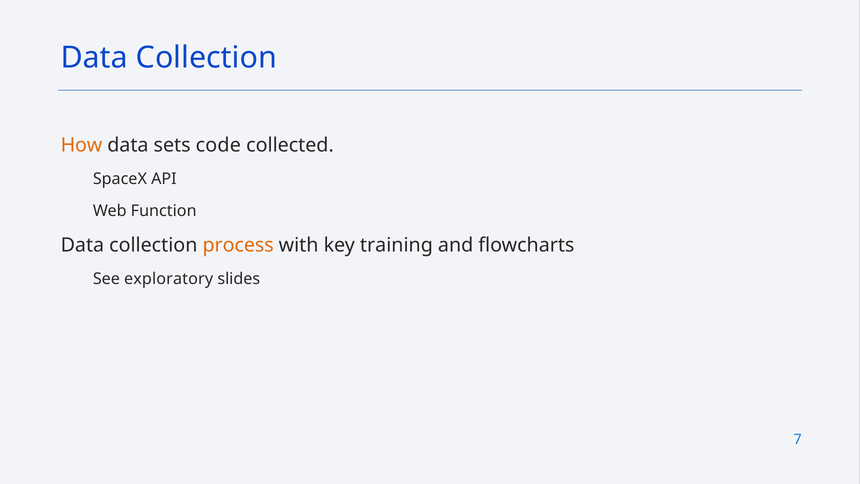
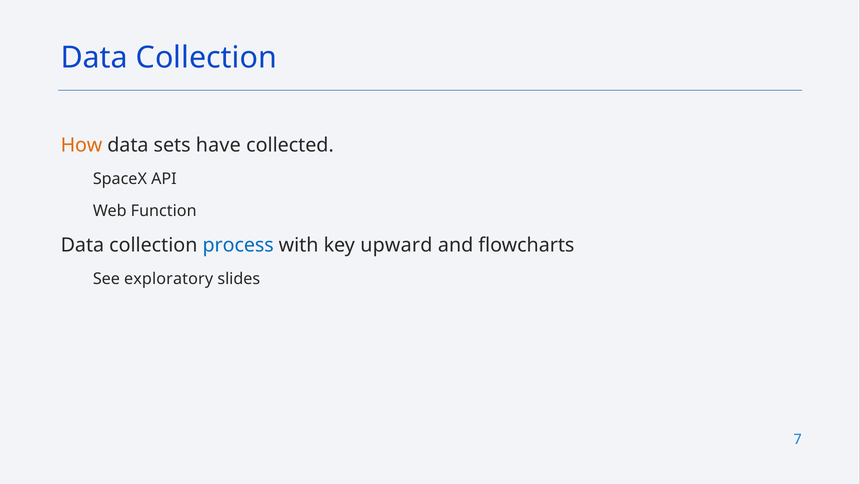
code: code -> have (218, 145)
process colour: orange -> blue (238, 245)
training: training -> upward (396, 245)
